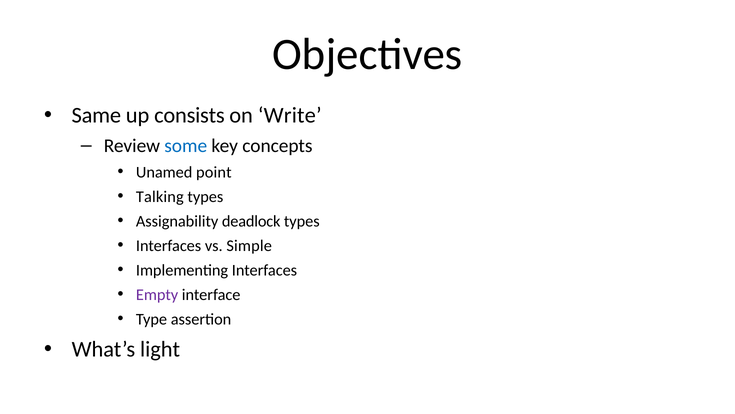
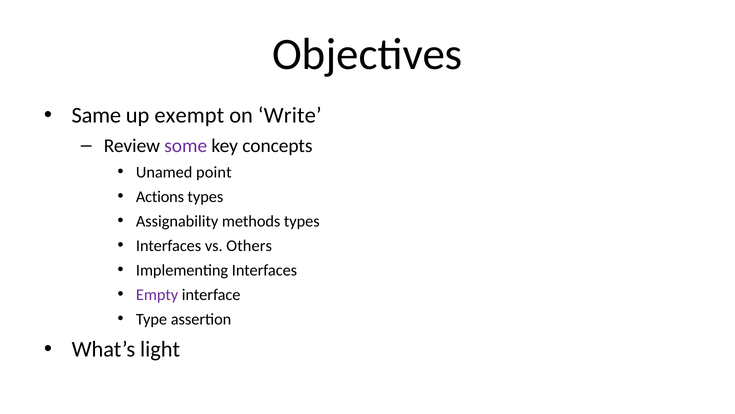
consists: consists -> exempt (189, 115)
some colour: blue -> purple (186, 146)
Talking: Talking -> Actions (160, 196)
deadlock: deadlock -> methods (251, 221)
Simple: Simple -> Others (249, 245)
